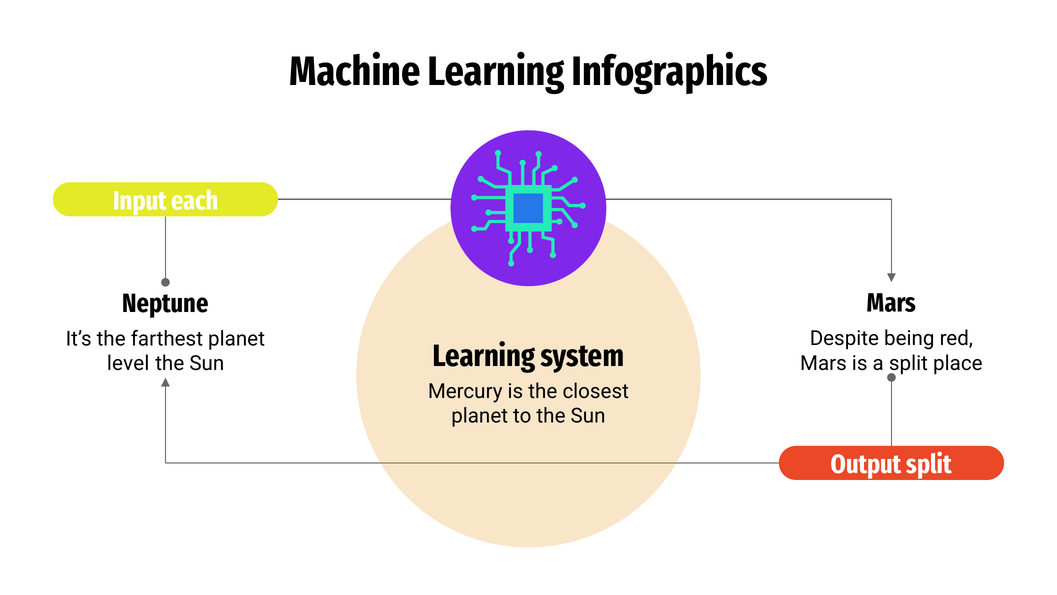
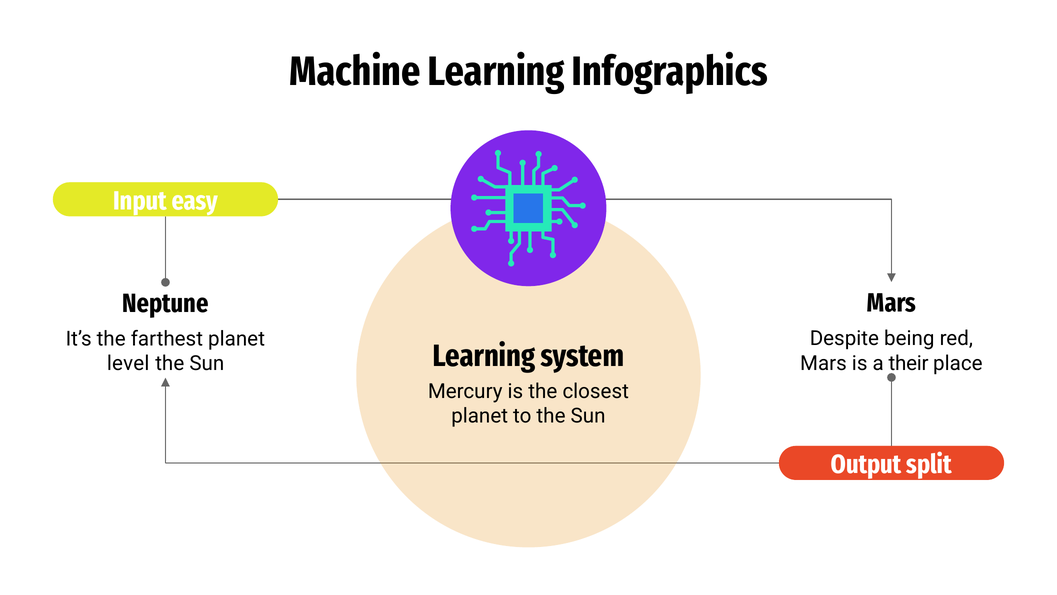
each: each -> easy (195, 201)
a split: split -> their (909, 363)
